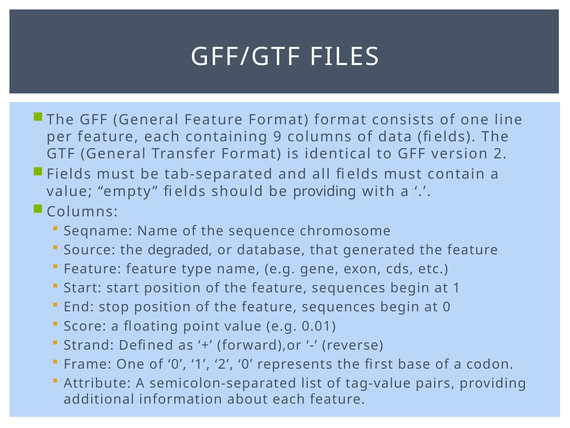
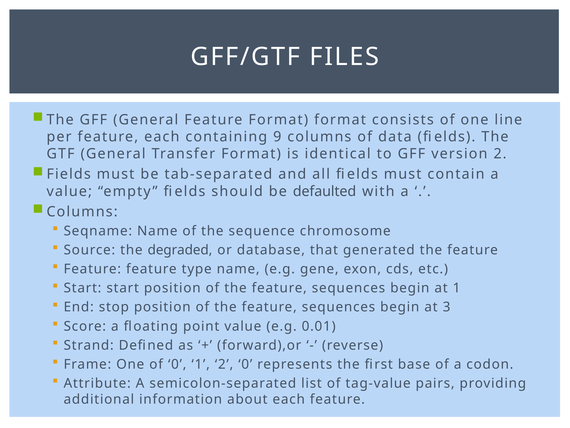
be providing: providing -> defaulted (325, 191)
at 0: 0 -> 3 (447, 307)
